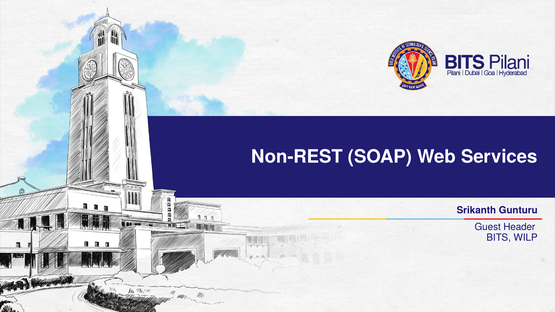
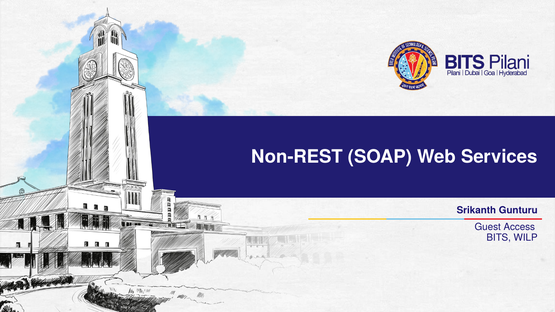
Header: Header -> Access (519, 227)
